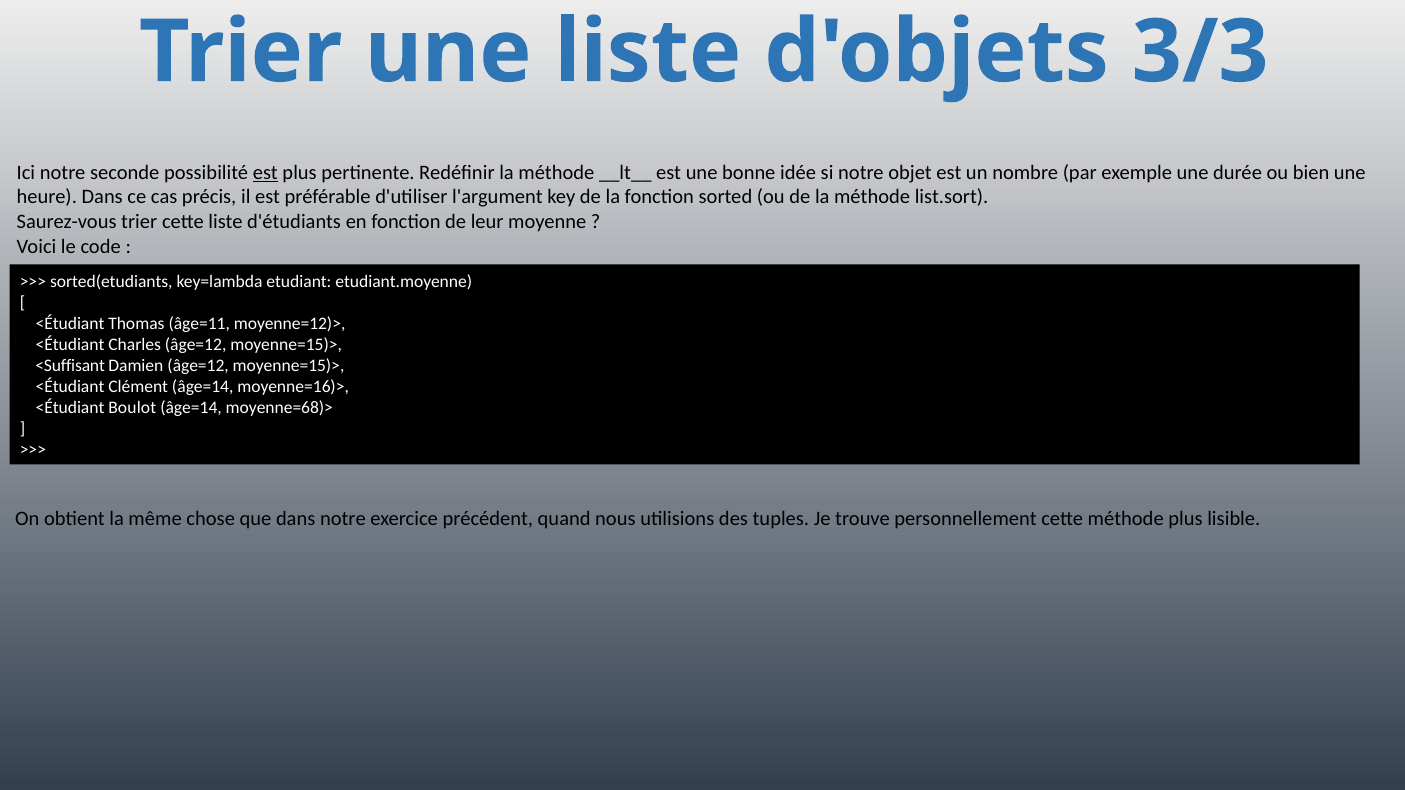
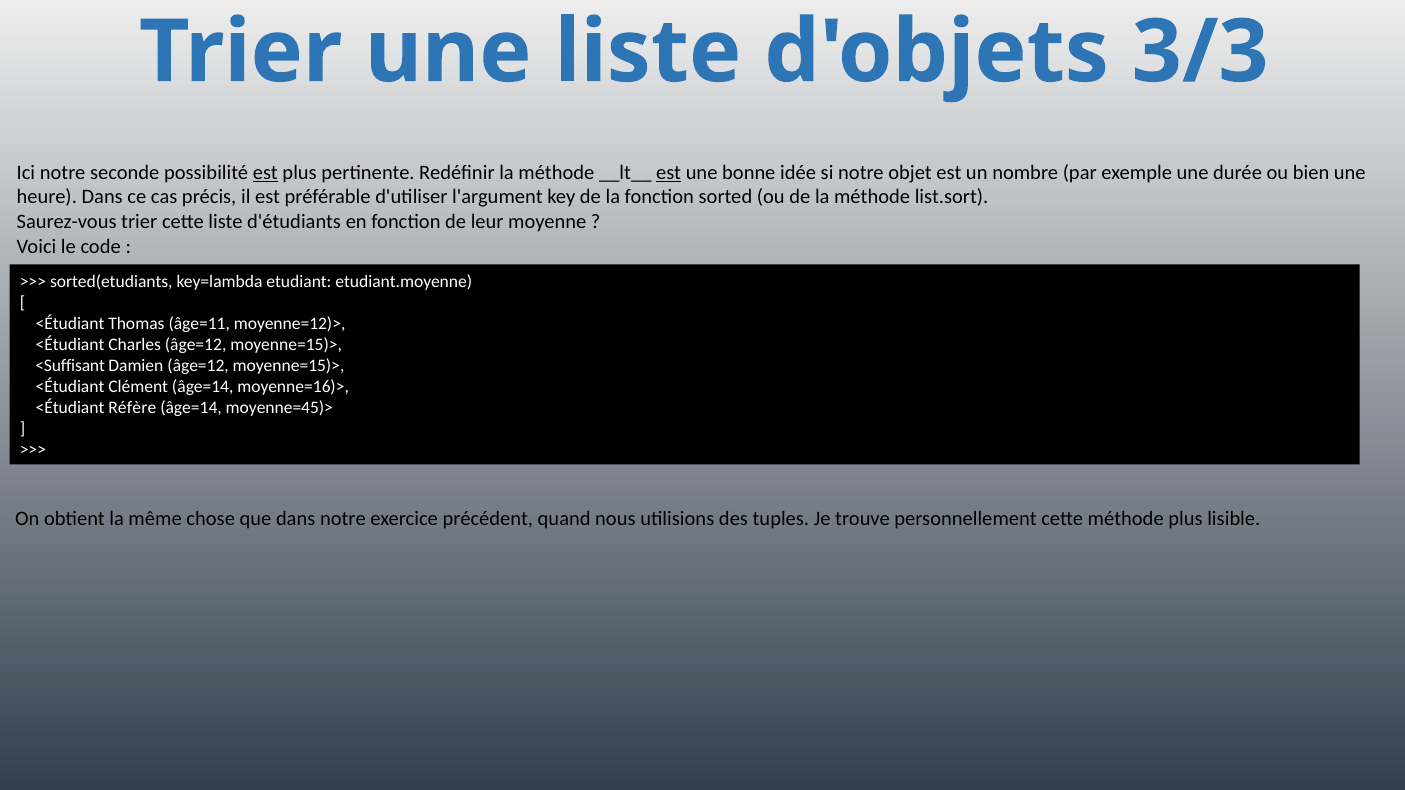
est underline: none -> present (669, 173)
Boulot: Boulot -> Réfère (132, 408)
moyenne=68)>: moyenne=68)> -> moyenne=45)> (279, 408)
